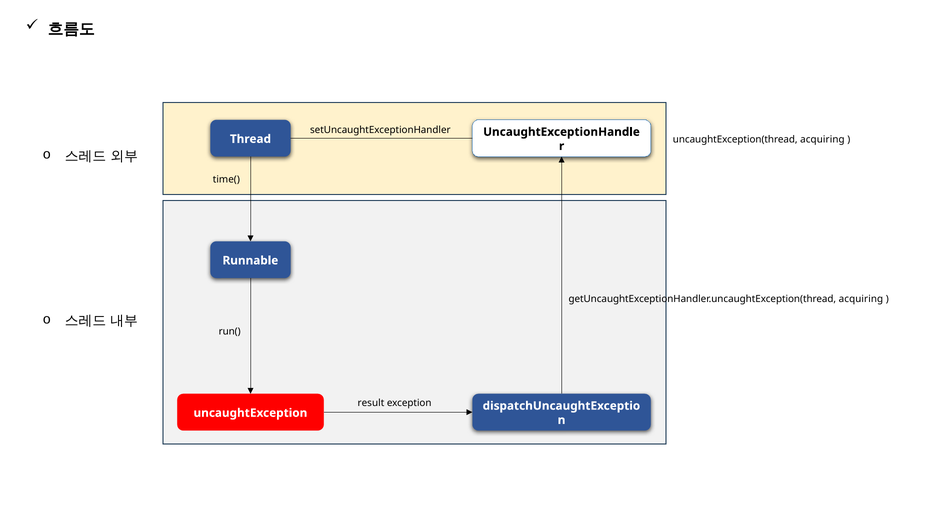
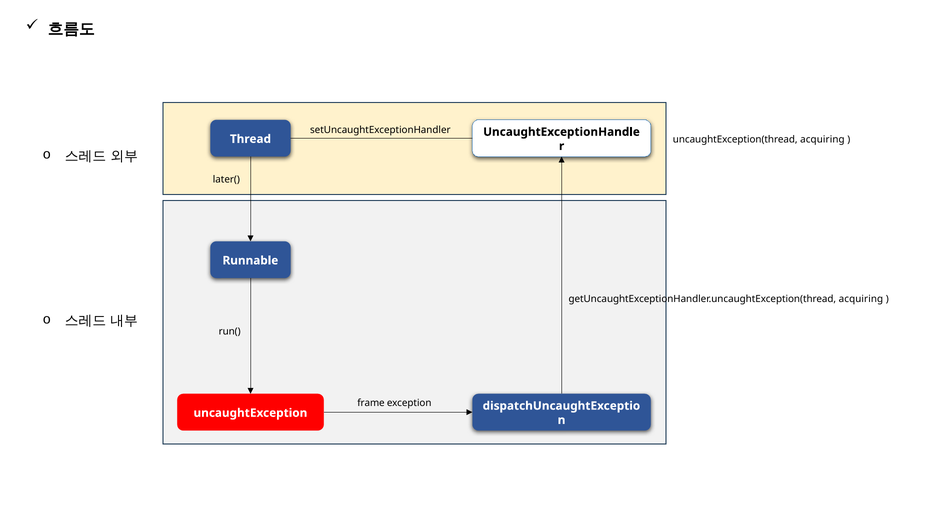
time(: time( -> later( (226, 180)
result: result -> frame (371, 403)
